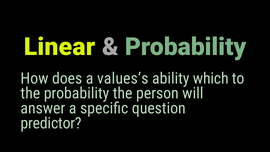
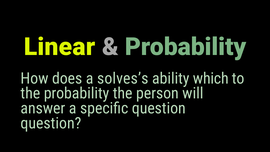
values’s: values’s -> solves’s (123, 78)
predictor: predictor -> question (51, 123)
